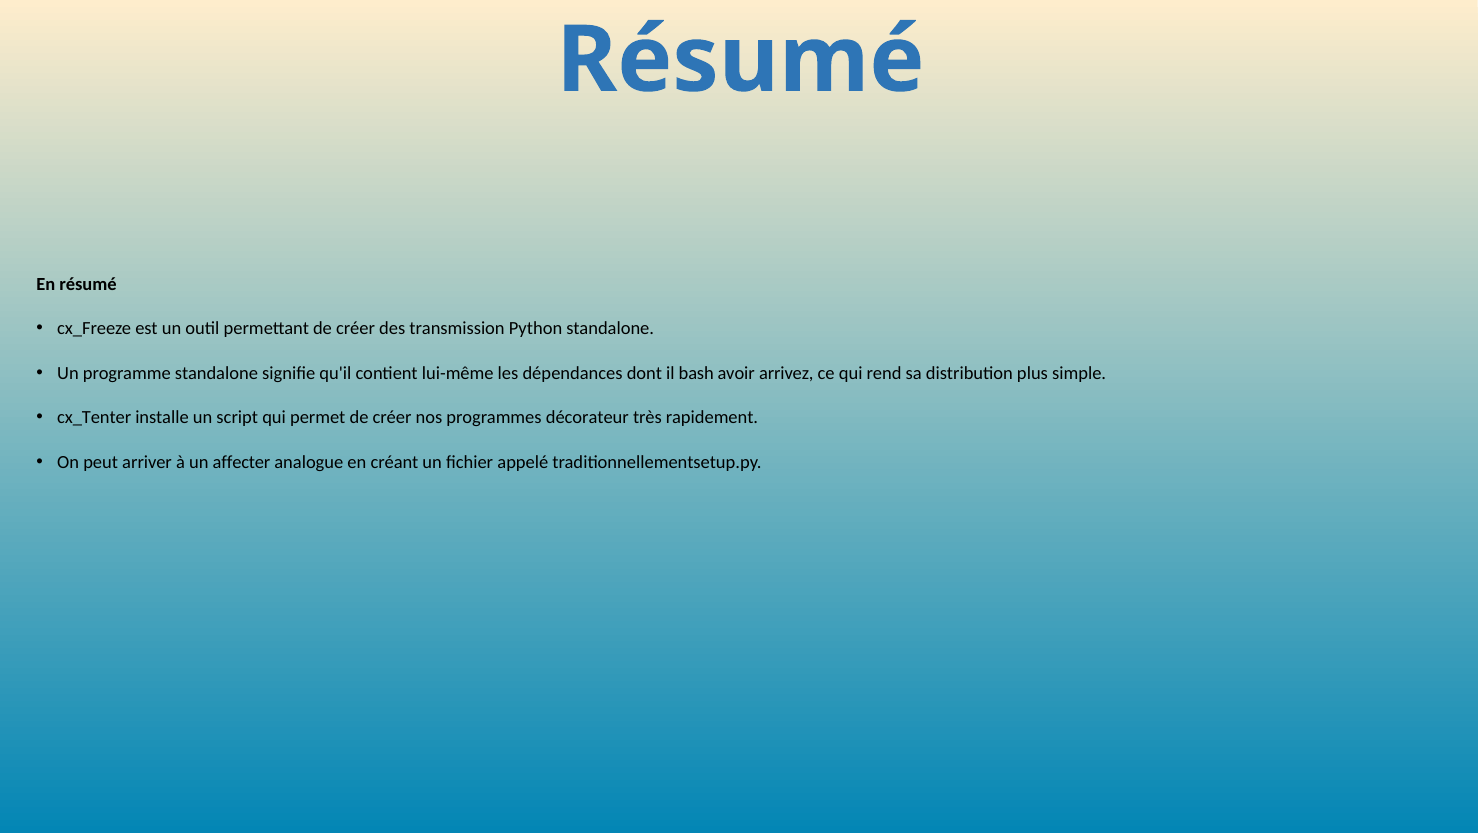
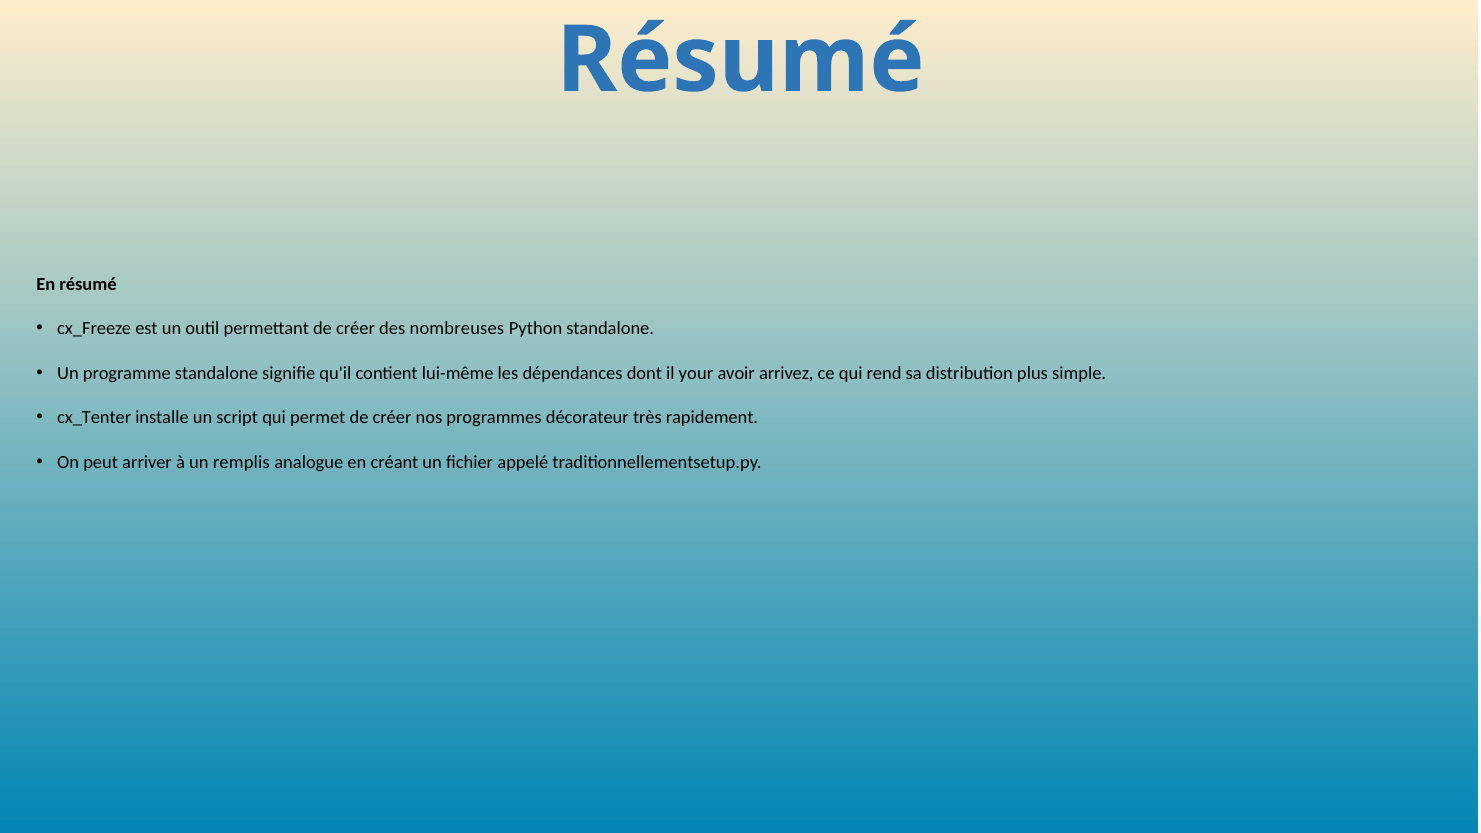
transmission: transmission -> nombreuses (457, 329)
bash: bash -> your (696, 373)
affecter: affecter -> remplis (241, 462)
